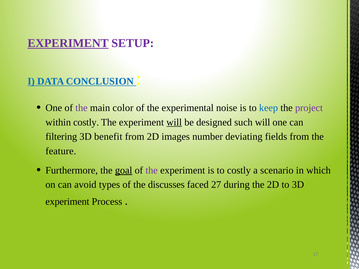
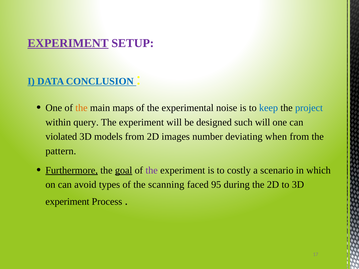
the colour: purple -> orange (81, 108)
color: color -> maps (123, 108)
project colour: purple -> blue (309, 108)
within costly: costly -> query (86, 122)
will underline: present -> none (174, 122)
filtering: filtering -> violated (61, 137)
benefit: benefit -> models (108, 137)
fields: fields -> when (276, 137)
feature: feature -> pattern (61, 151)
Furthermore underline: none -> present (72, 170)
discusses: discusses -> scanning (166, 185)
27: 27 -> 95 (216, 185)
